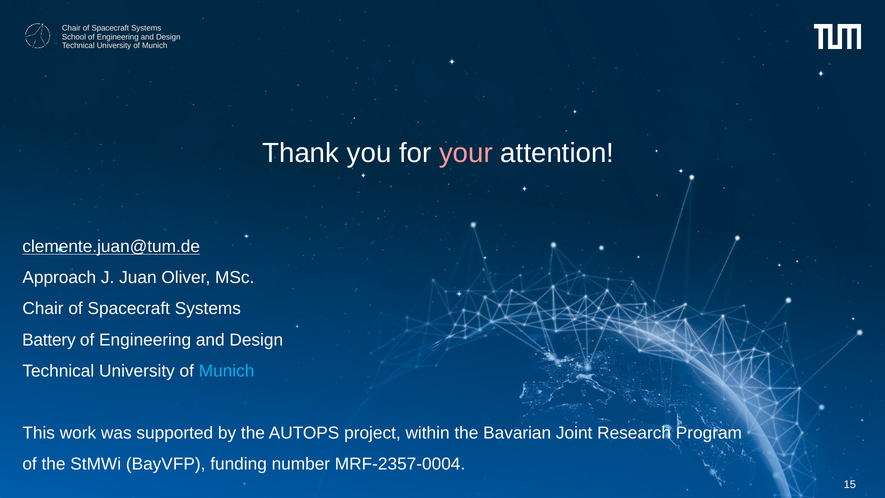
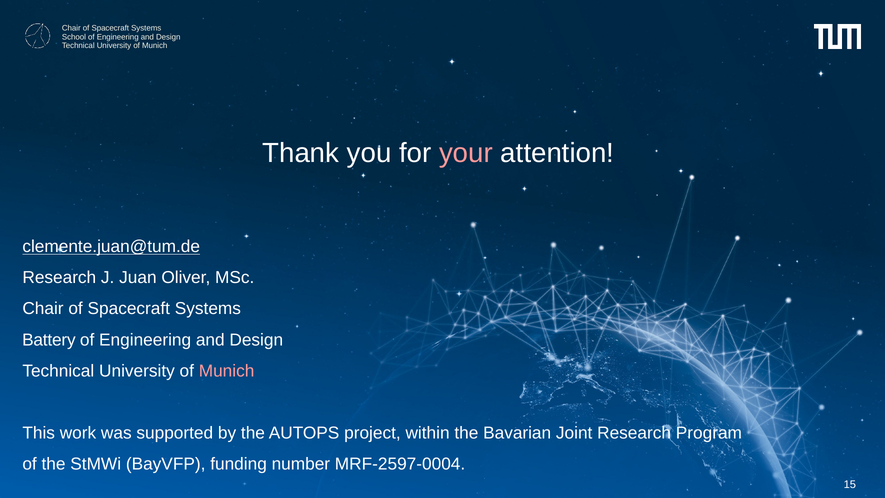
Approach: Approach -> Research (59, 278)
Munich colour: light blue -> pink (227, 371)
MRF-2357-0004: MRF-2357-0004 -> MRF-2597-0004 (400, 464)
